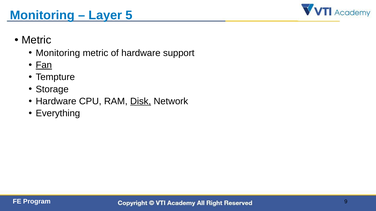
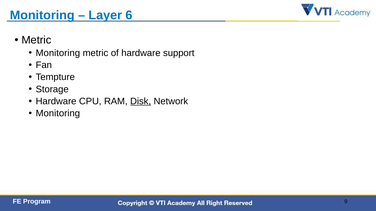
5: 5 -> 6 (129, 15)
Fan underline: present -> none (44, 65)
Everything: Everything -> Monitoring (58, 114)
